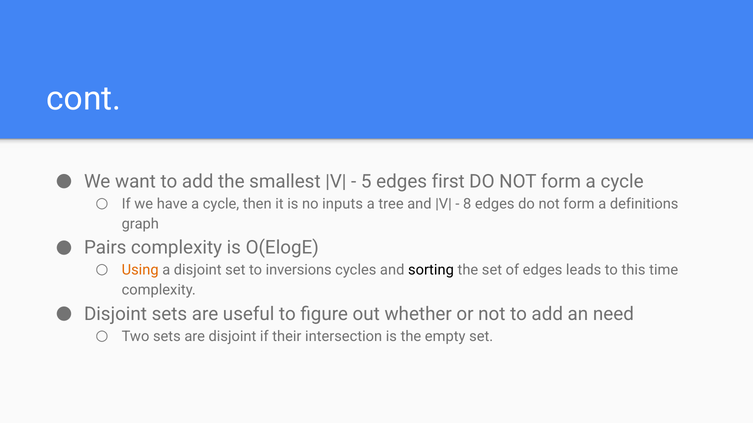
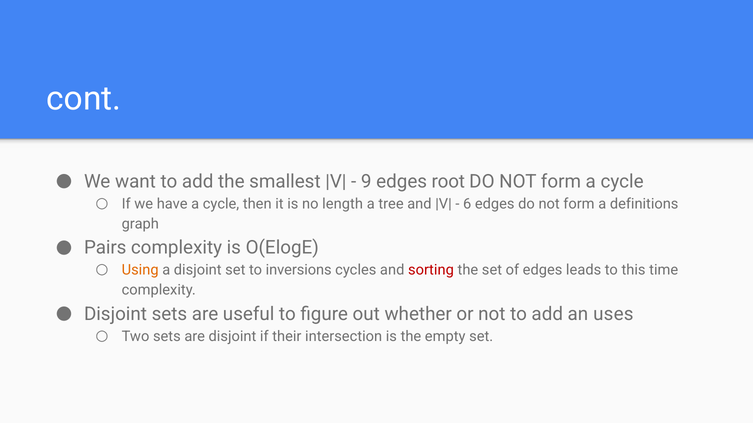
5: 5 -> 9 (366, 182)
first: first -> root (448, 182)
inputs: inputs -> length (343, 204)
8: 8 -> 6 (467, 204)
sorting colour: black -> red (431, 270)
need: need -> uses (613, 314)
